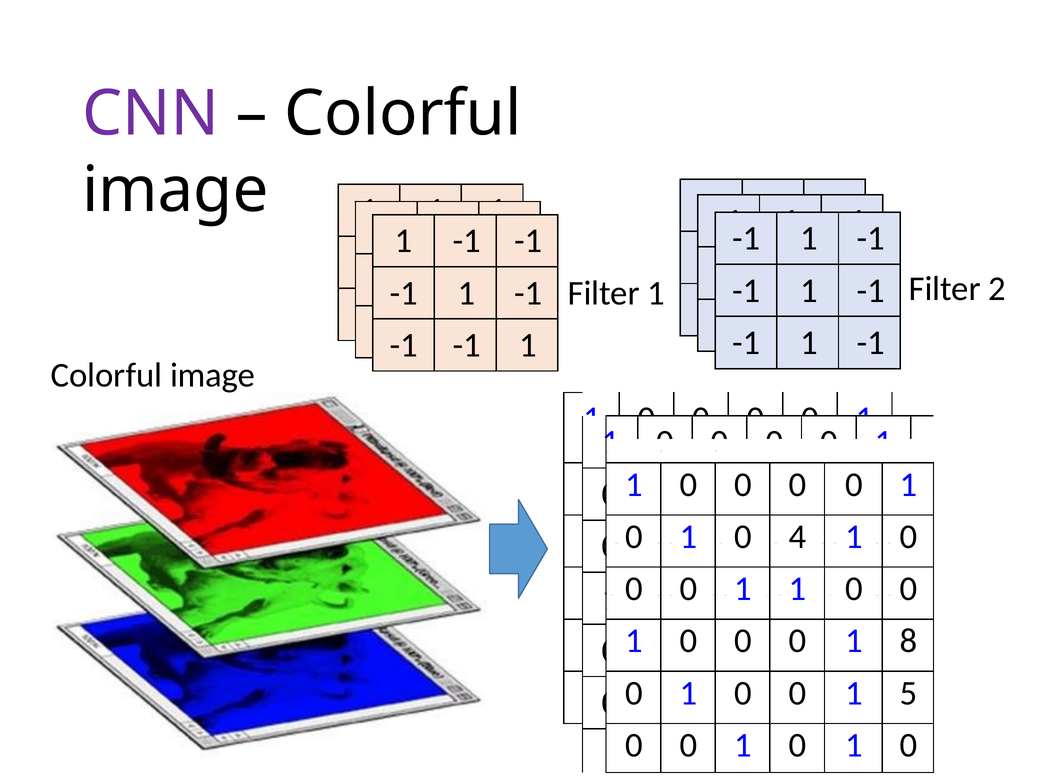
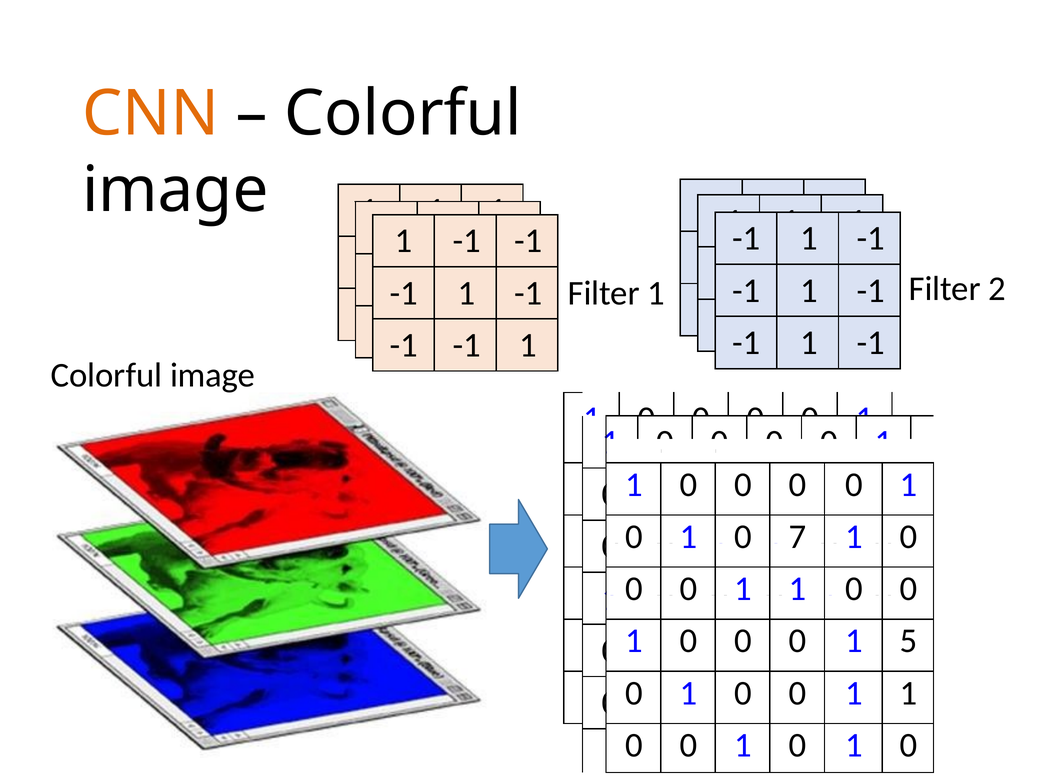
CNN colour: purple -> orange (151, 114)
4: 4 -> 7 (798, 536)
8: 8 -> 5 (909, 641)
5: 5 -> 1 (909, 693)
